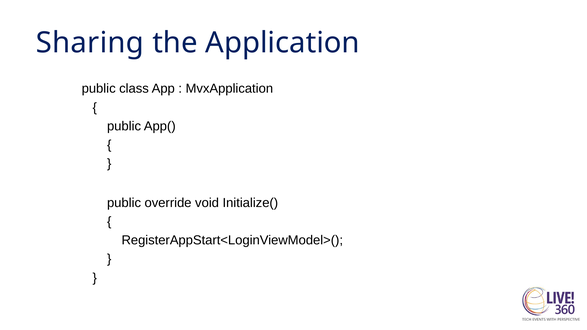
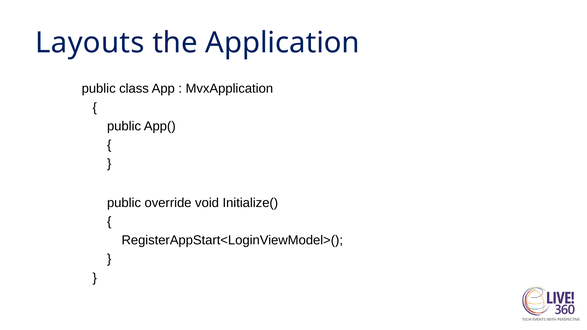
Sharing: Sharing -> Layouts (90, 43)
